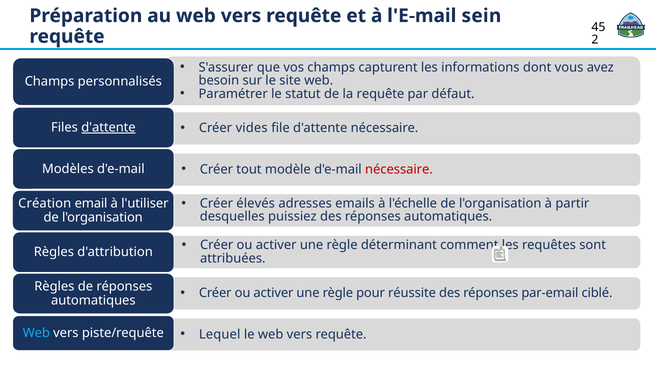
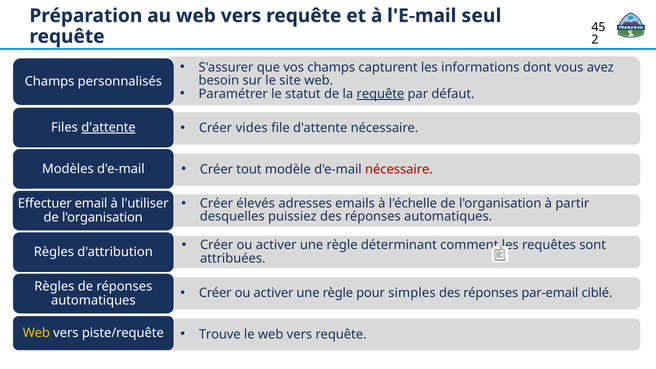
sein: sein -> seul (481, 16)
requête underline: none -> present (380, 94)
Création: Création -> Effectuer (45, 204)
réussite: réussite -> simples (412, 293)
Lequel: Lequel -> Trouve (220, 334)
Web colour: light blue -> yellow (36, 333)
